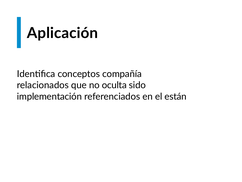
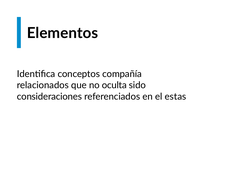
Aplicación: Aplicación -> Elementos (62, 33)
implementación: implementación -> consideraciones (49, 96)
están: están -> estas (175, 96)
